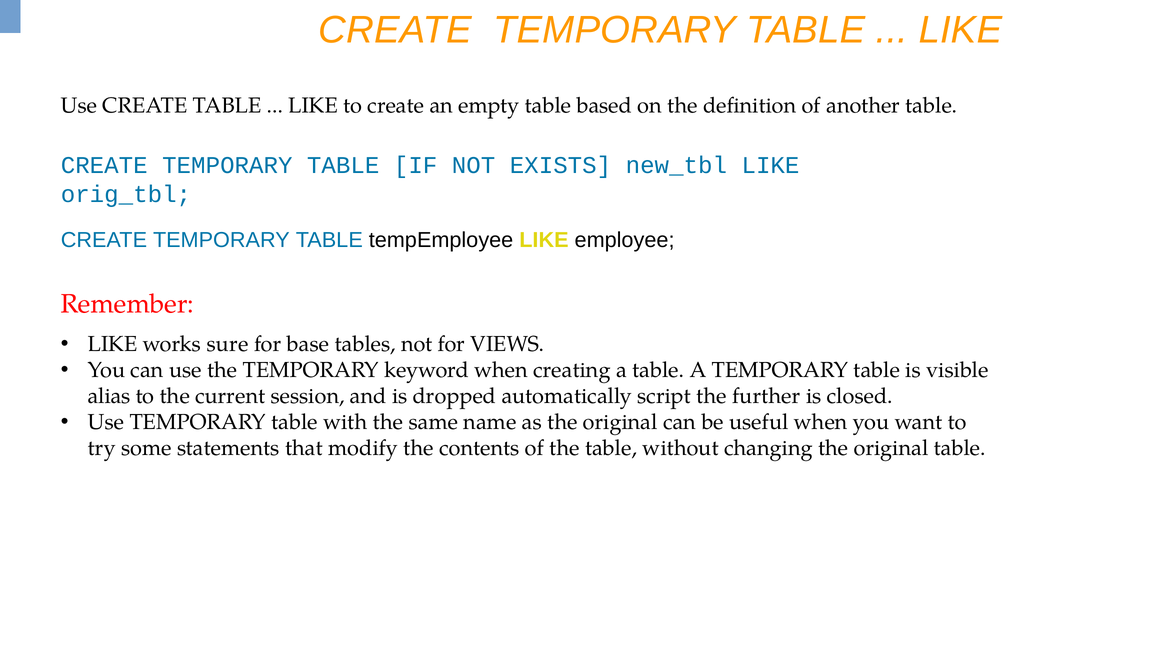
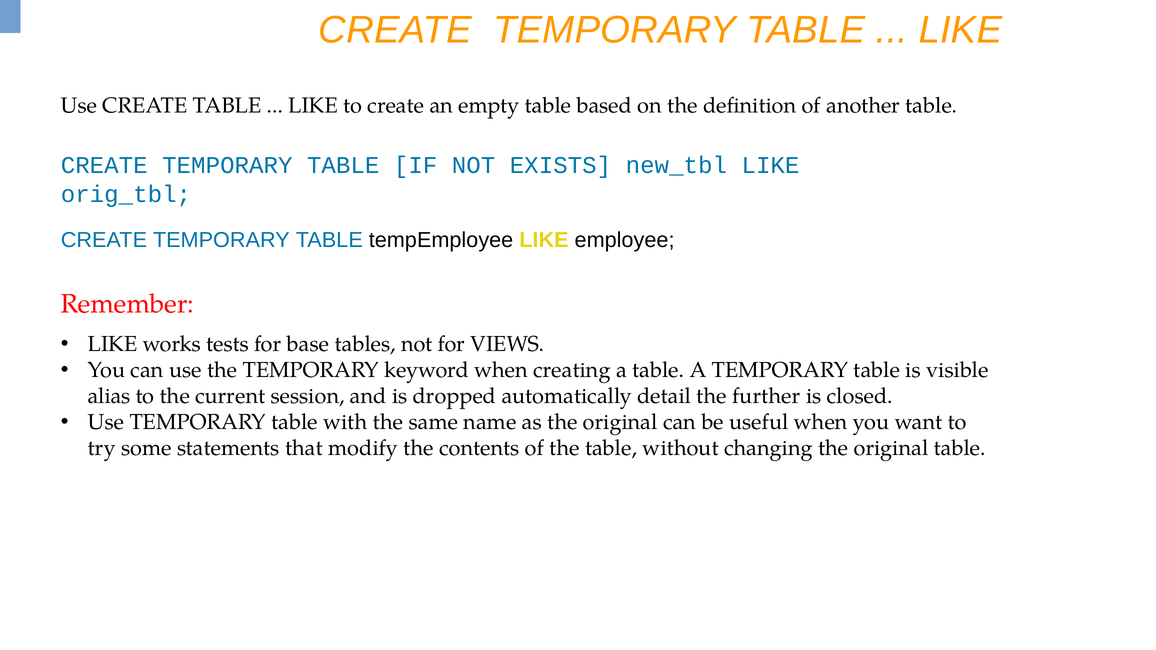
sure: sure -> tests (228, 344)
script: script -> detail (664, 396)
